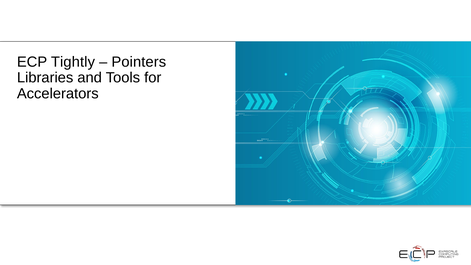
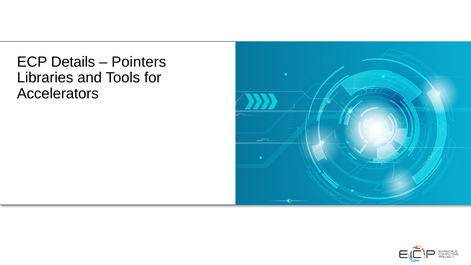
Tightly: Tightly -> Details (73, 62)
